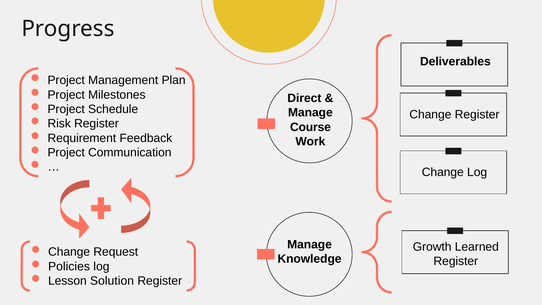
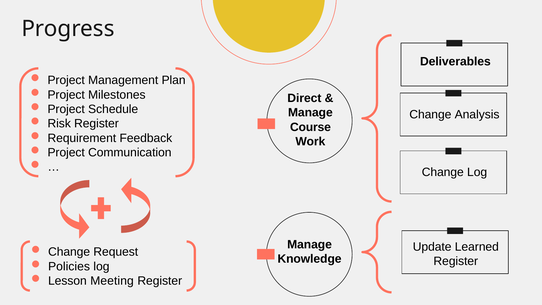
Change Register: Register -> Analysis (477, 115)
Growth: Growth -> Update (432, 247)
Solution: Solution -> Meeting (112, 281)
